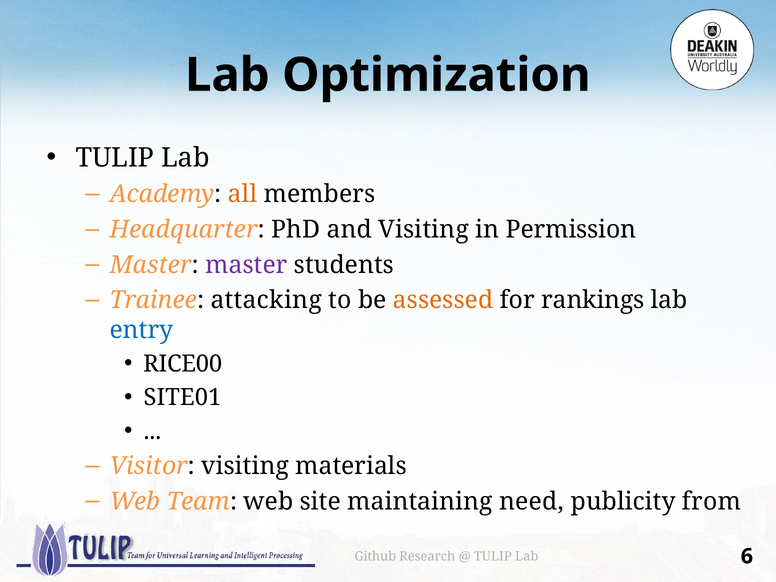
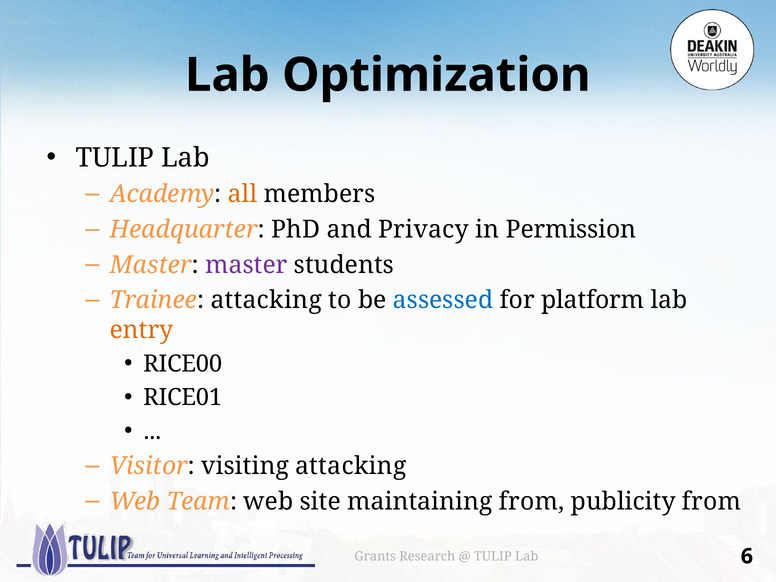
and Visiting: Visiting -> Privacy (423, 230)
assessed colour: orange -> blue (443, 300)
rankings: rankings -> platform (593, 300)
entry colour: blue -> orange (141, 330)
SITE01: SITE01 -> RICE01 (183, 398)
visiting materials: materials -> attacking (351, 466)
maintaining need: need -> from (532, 501)
Github: Github -> Grants (375, 556)
